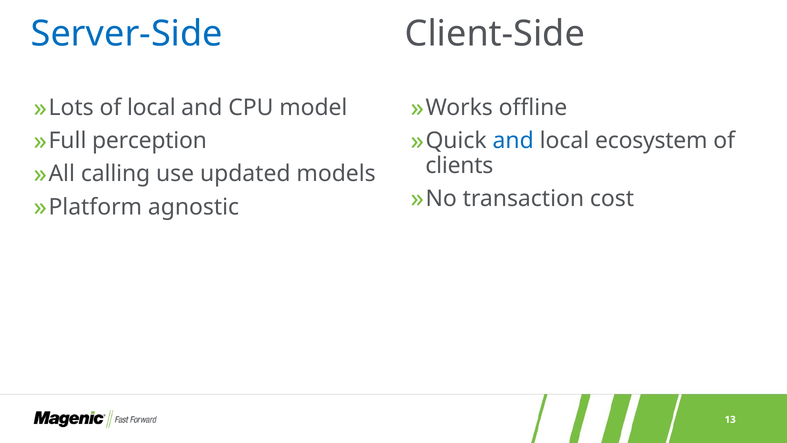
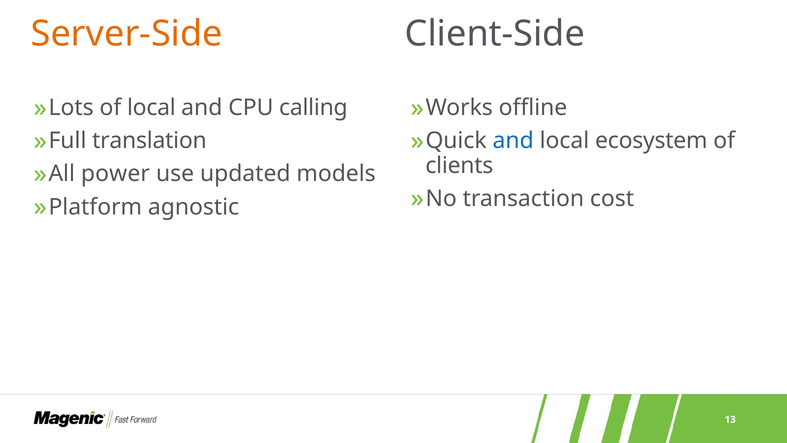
Server-Side colour: blue -> orange (127, 34)
model: model -> calling (313, 108)
perception: perception -> translation (149, 141)
calling: calling -> power (115, 174)
